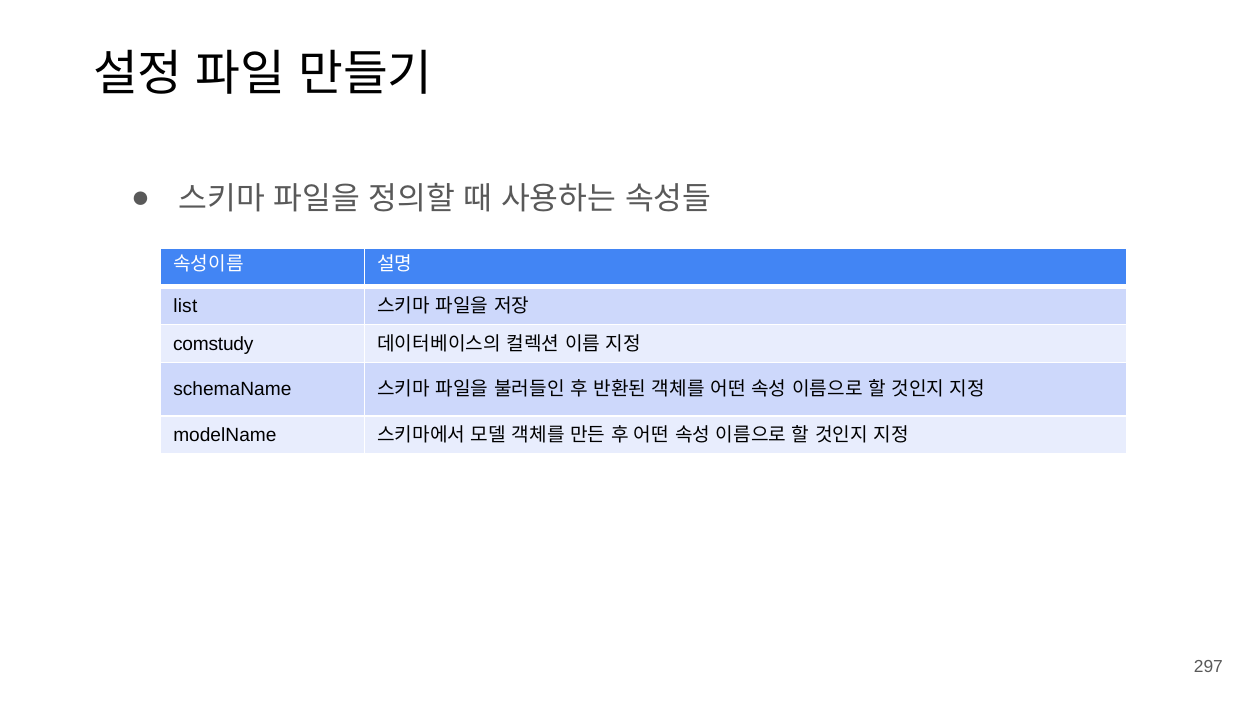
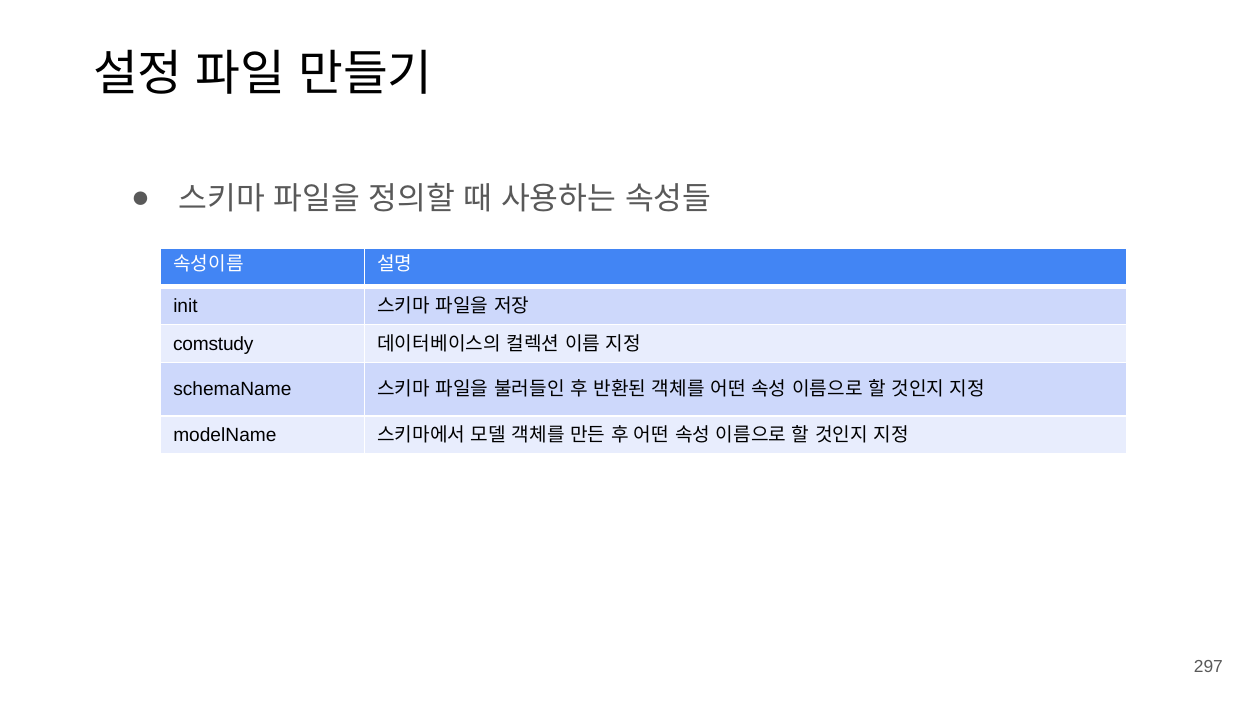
list: list -> init (185, 306)
